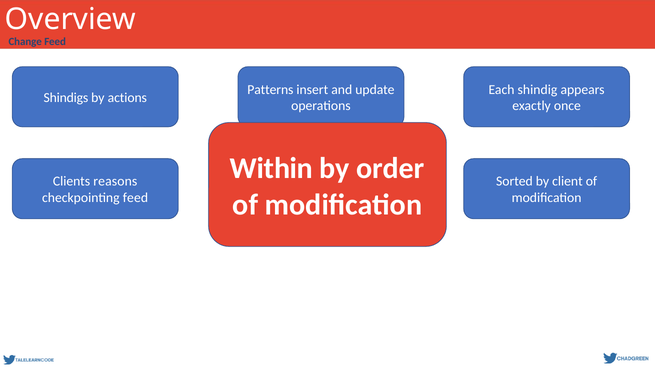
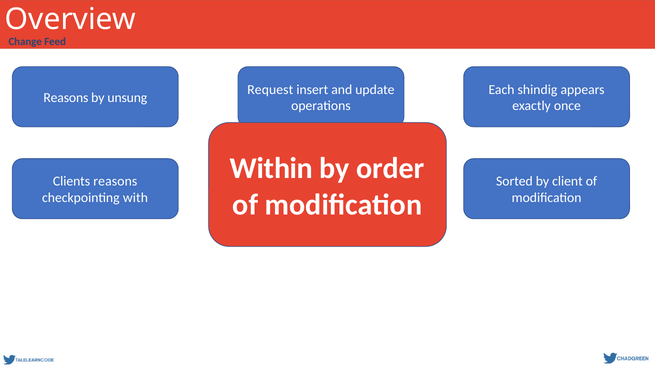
Patterns: Patterns -> Request (270, 89)
Shindigs: Shindigs -> Reasons (66, 98)
actions: actions -> unsung (127, 98)
checkpointing feed: feed -> with (135, 198)
